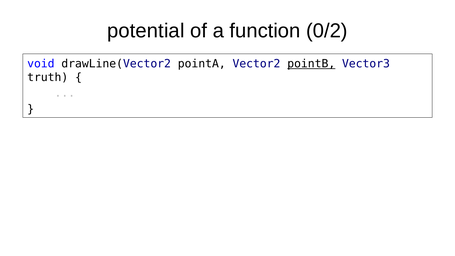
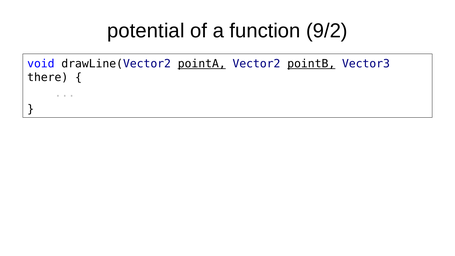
0/2: 0/2 -> 9/2 (327, 31)
pointA underline: none -> present (202, 64)
truth: truth -> there (48, 77)
